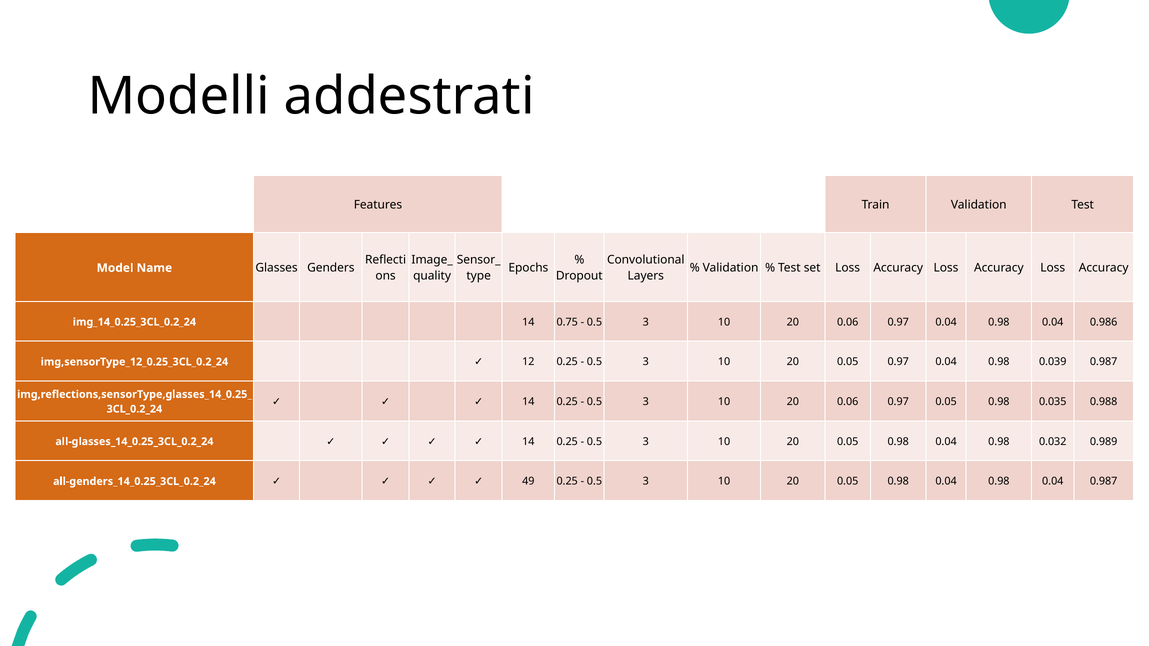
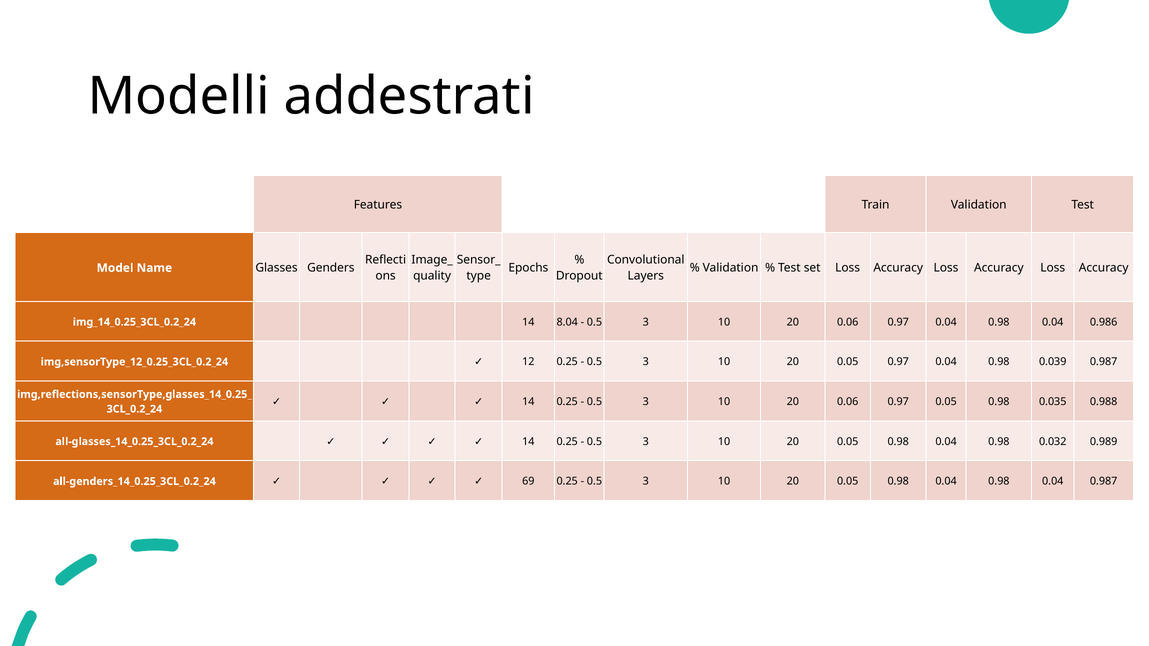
0.75: 0.75 -> 8.04 (567, 322)
49: 49 -> 69 (528, 482)
